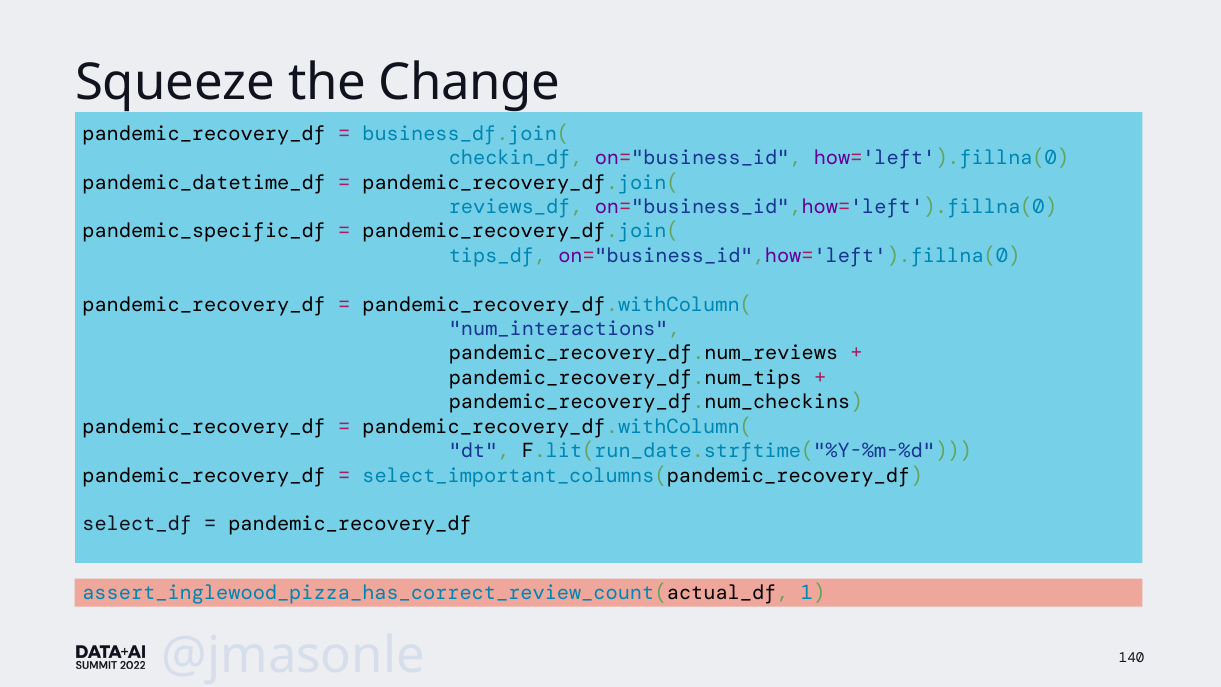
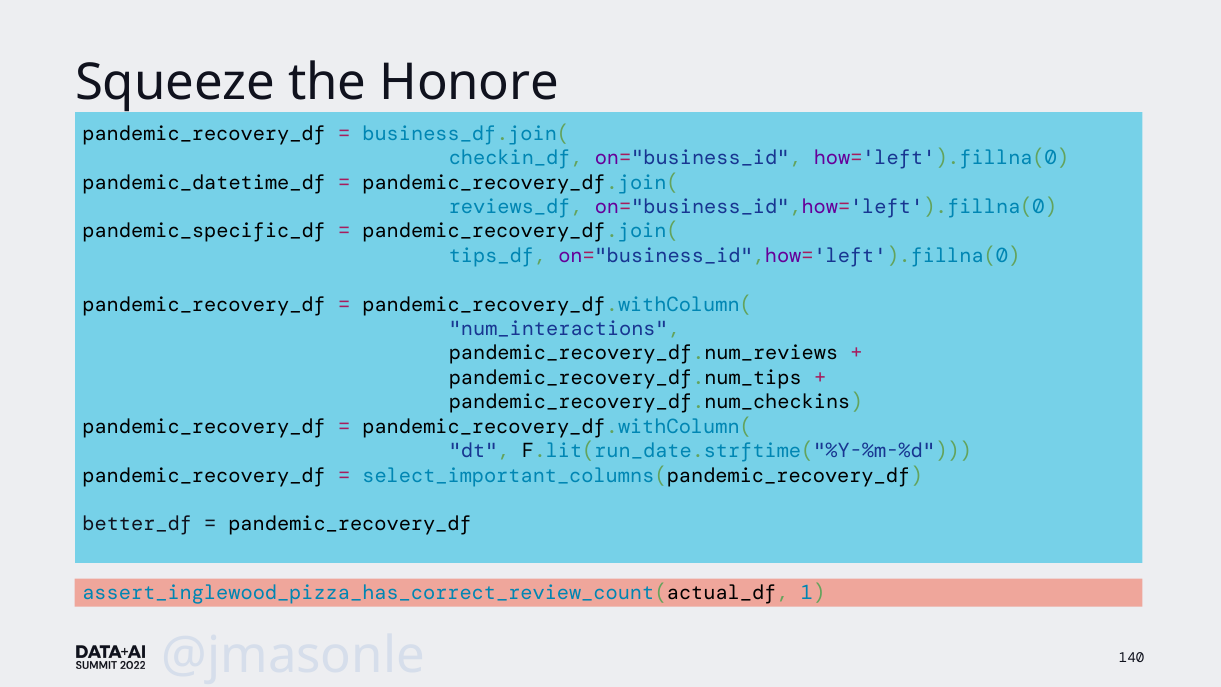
Change: Change -> Honore (469, 83)
select_df: select_df -> better_df (137, 524)
